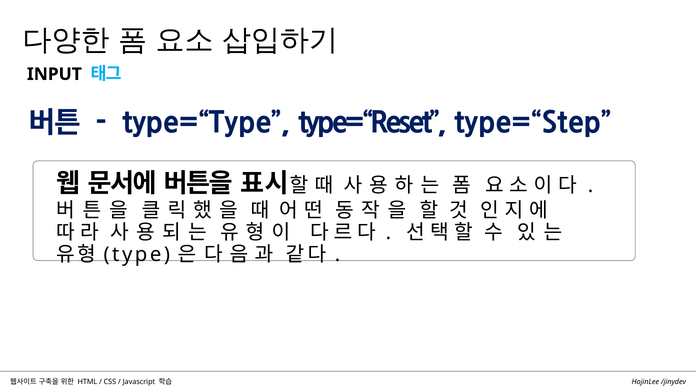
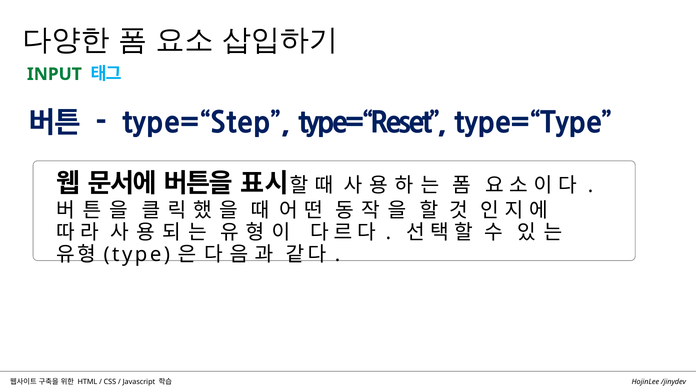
INPUT colour: black -> green (54, 74)
type=“Type: type=“Type -> type=“Step (206, 123)
type=“Step: type=“Step -> type=“Type (533, 123)
